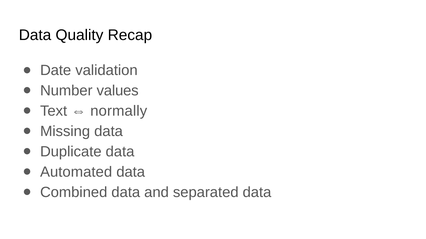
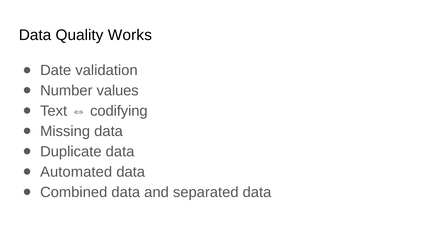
Recap: Recap -> Works (130, 35)
normally: normally -> codifying (119, 111)
